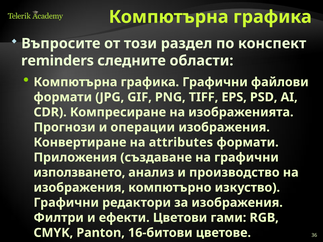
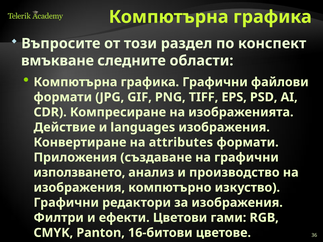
reminders: reminders -> вмъкване (57, 61)
Прогнози: Прогнози -> Действие (65, 127)
операции: операции -> languages (143, 127)
